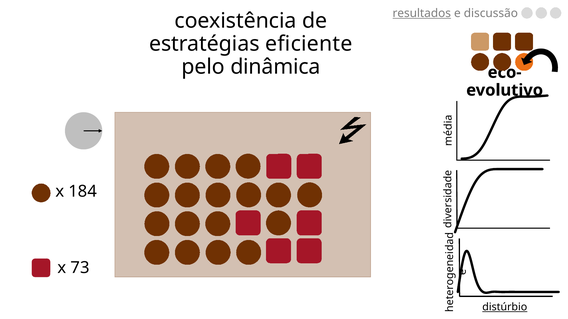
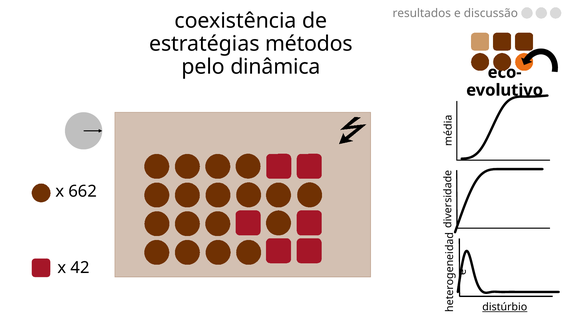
resultados underline: present -> none (422, 13)
eficiente: eficiente -> métodos (309, 44)
184: 184 -> 662 (83, 192)
73: 73 -> 42 (80, 268)
